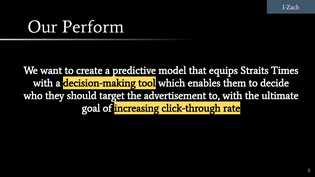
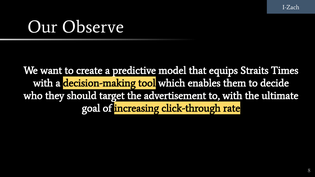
Perform: Perform -> Observe (93, 27)
